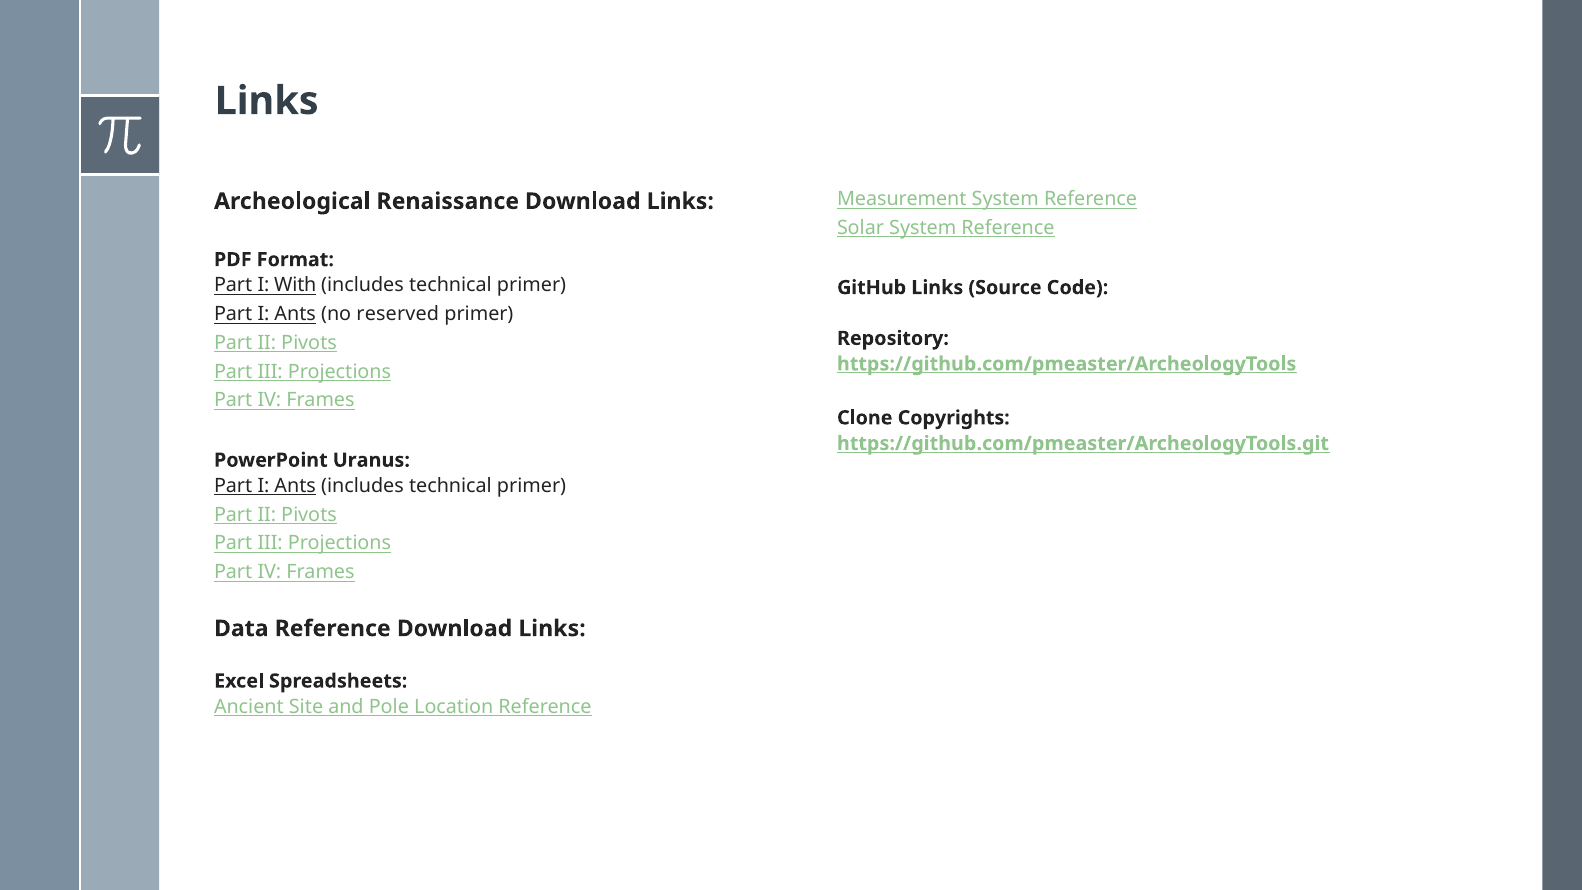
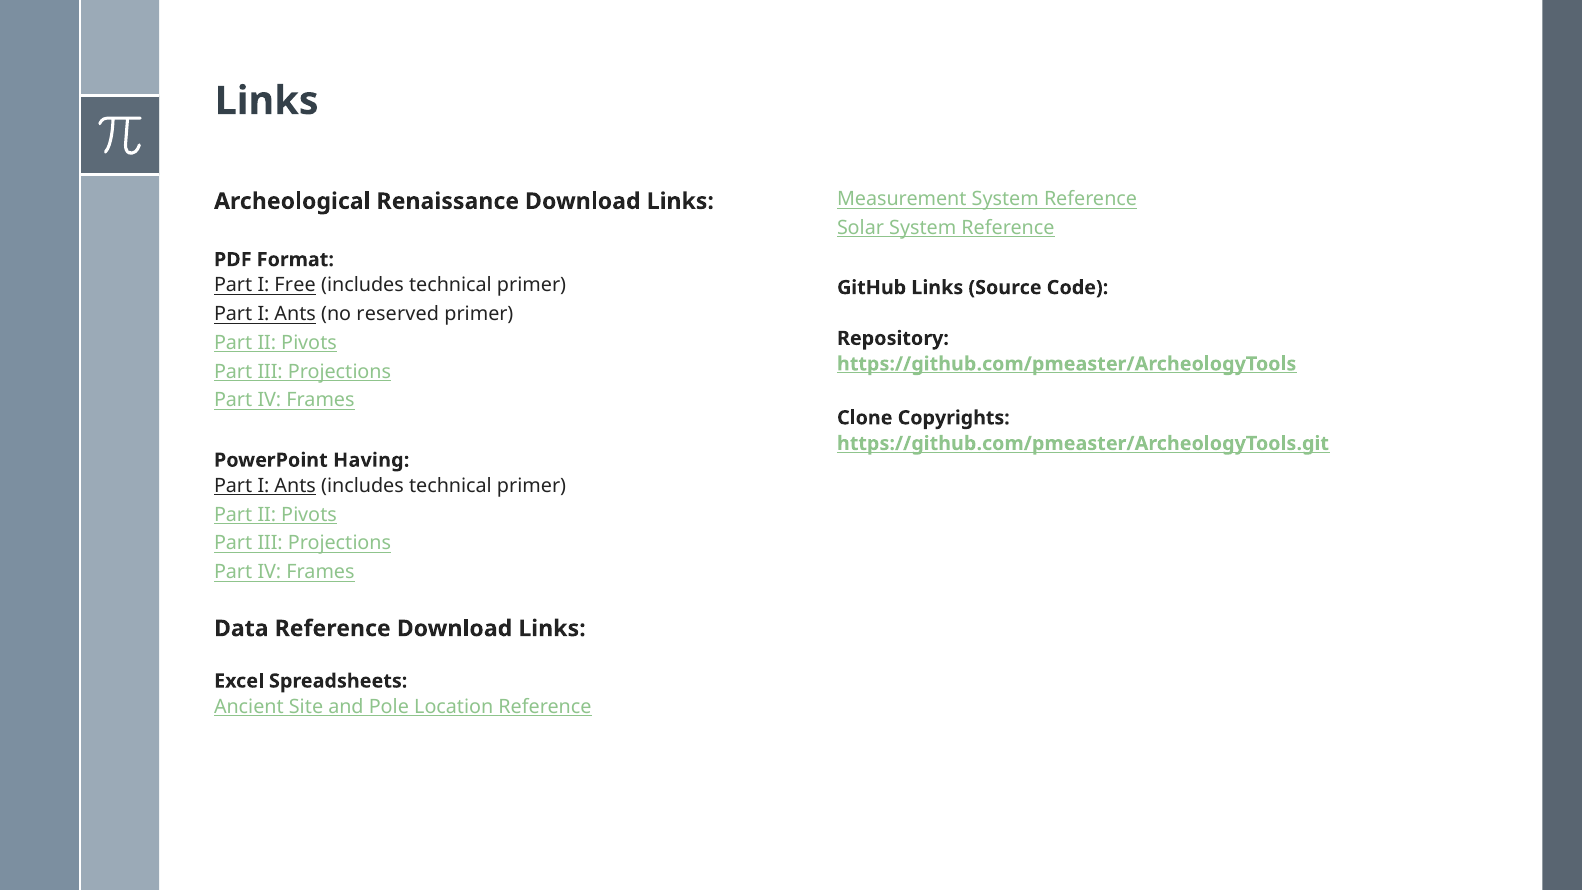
With: With -> Free (295, 285)
Uranus: Uranus -> Having (371, 460)
